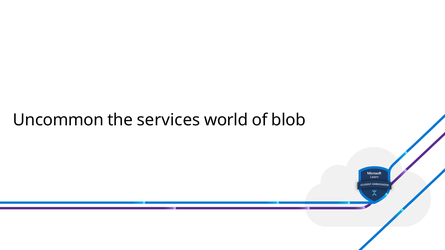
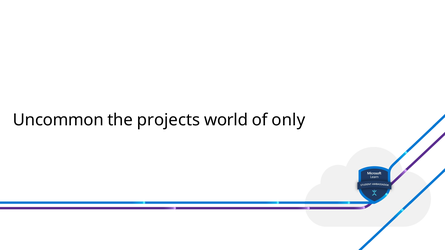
services: services -> projects (169, 120)
blob: blob -> only (288, 120)
